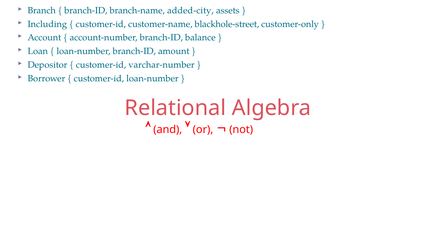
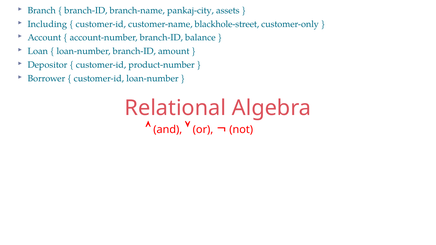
added-city: added-city -> pankaj-city (190, 10)
varchar-number: varchar-number -> product-number (162, 65)
